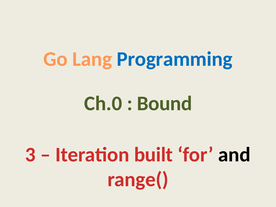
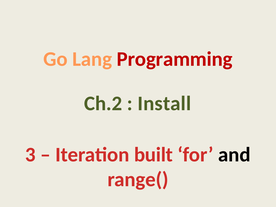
Programming colour: blue -> red (175, 59)
Ch.0: Ch.0 -> Ch.2 (103, 103)
Bound: Bound -> Install (164, 103)
